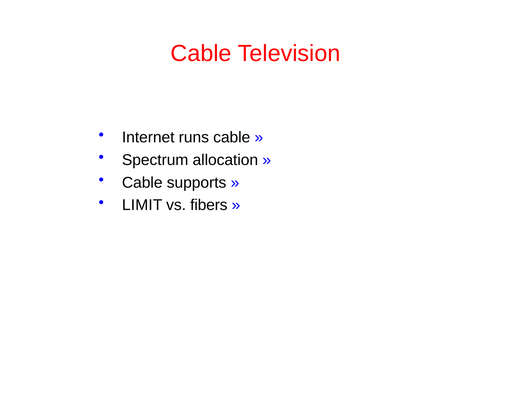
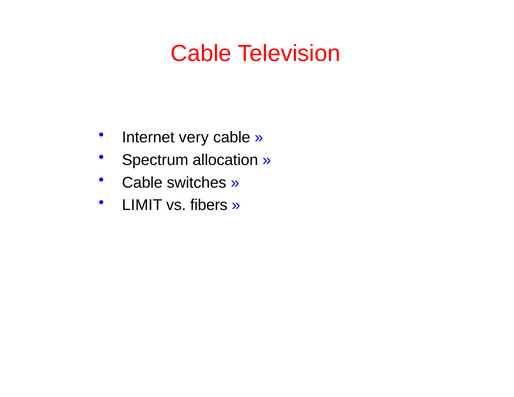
runs: runs -> very (194, 137)
supports: supports -> switches (197, 183)
